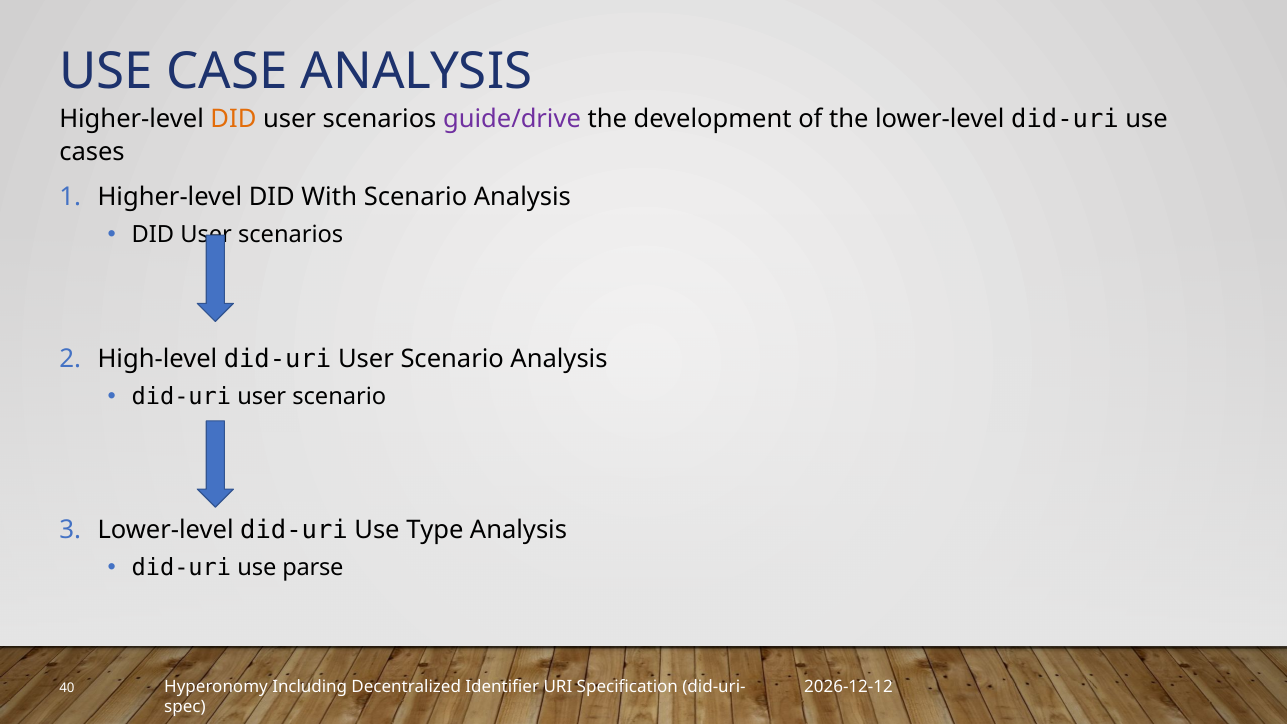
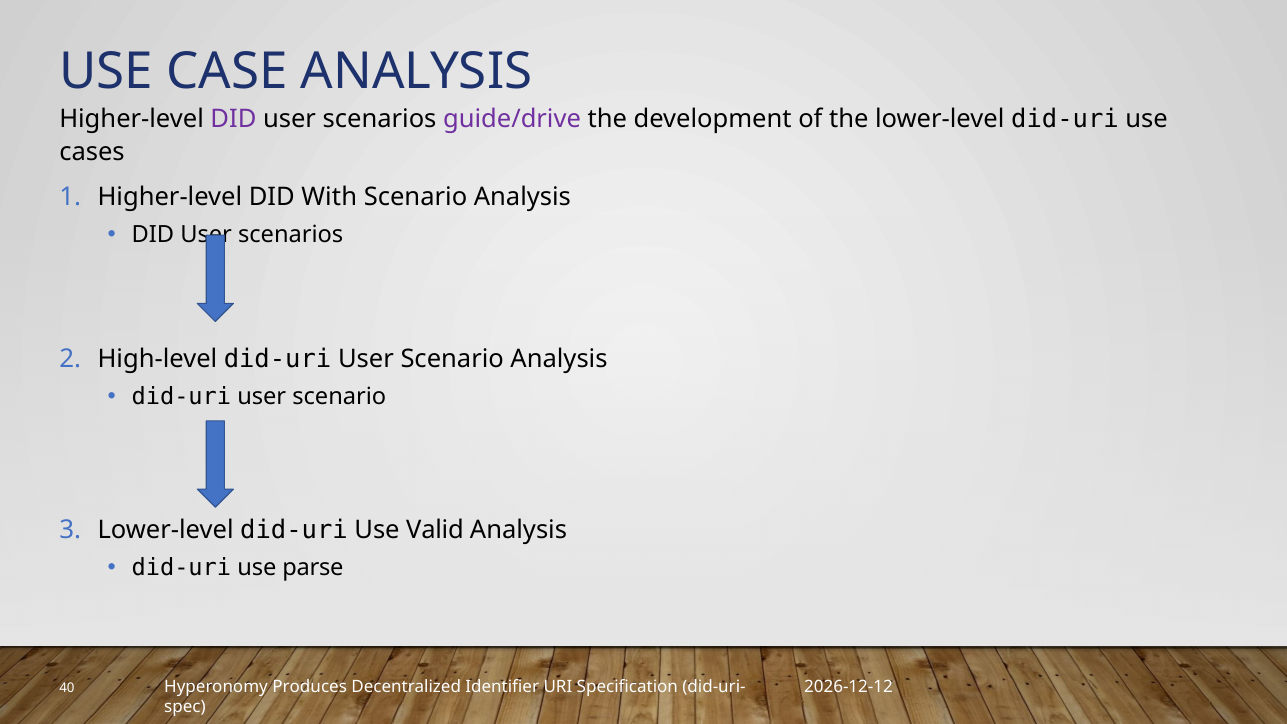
DID colour: orange -> purple (233, 119)
Type: Type -> Valid (435, 530)
Including: Including -> Produces (310, 687)
